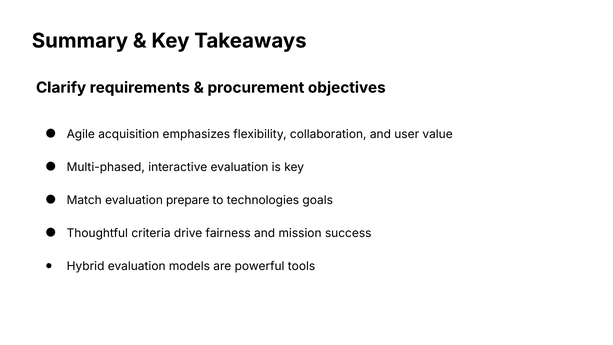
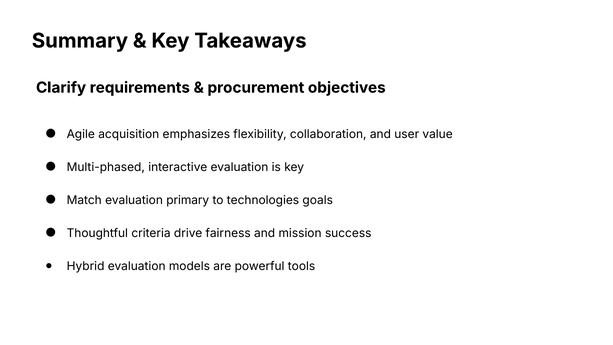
prepare: prepare -> primary (188, 200)
